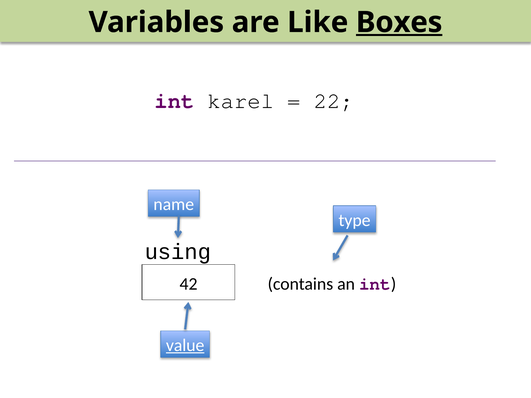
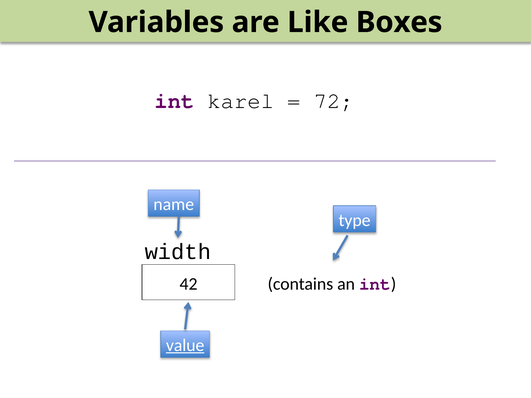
Boxes underline: present -> none (399, 22)
22: 22 -> 72 (334, 101)
using: using -> width (178, 252)
